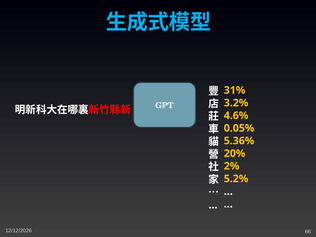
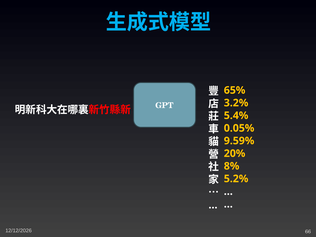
31%: 31% -> 65% (235, 90)
4.6%: 4.6% -> 5.4% (236, 116)
5.36%: 5.36% -> 9.59% (239, 141)
2%: 2% -> 8% (232, 166)
